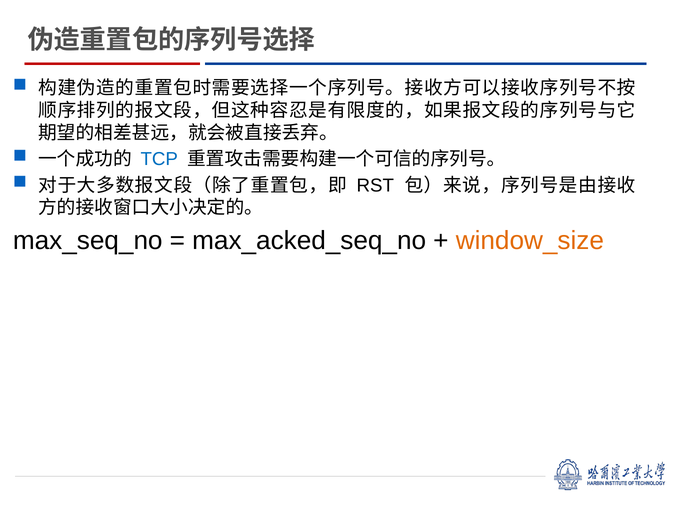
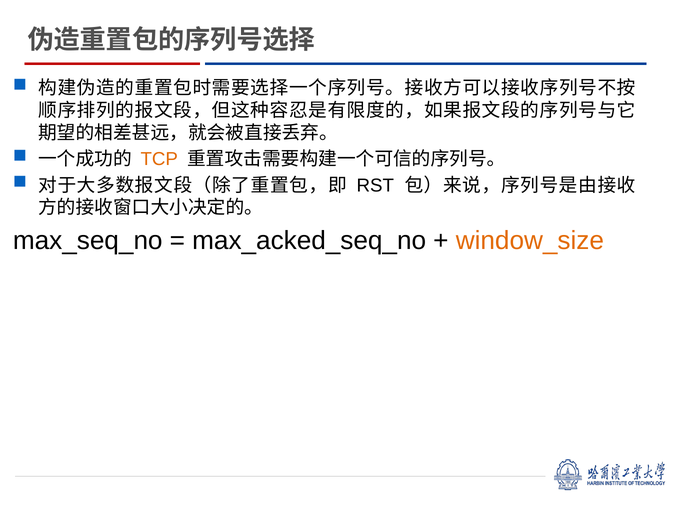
TCP colour: blue -> orange (159, 159)
